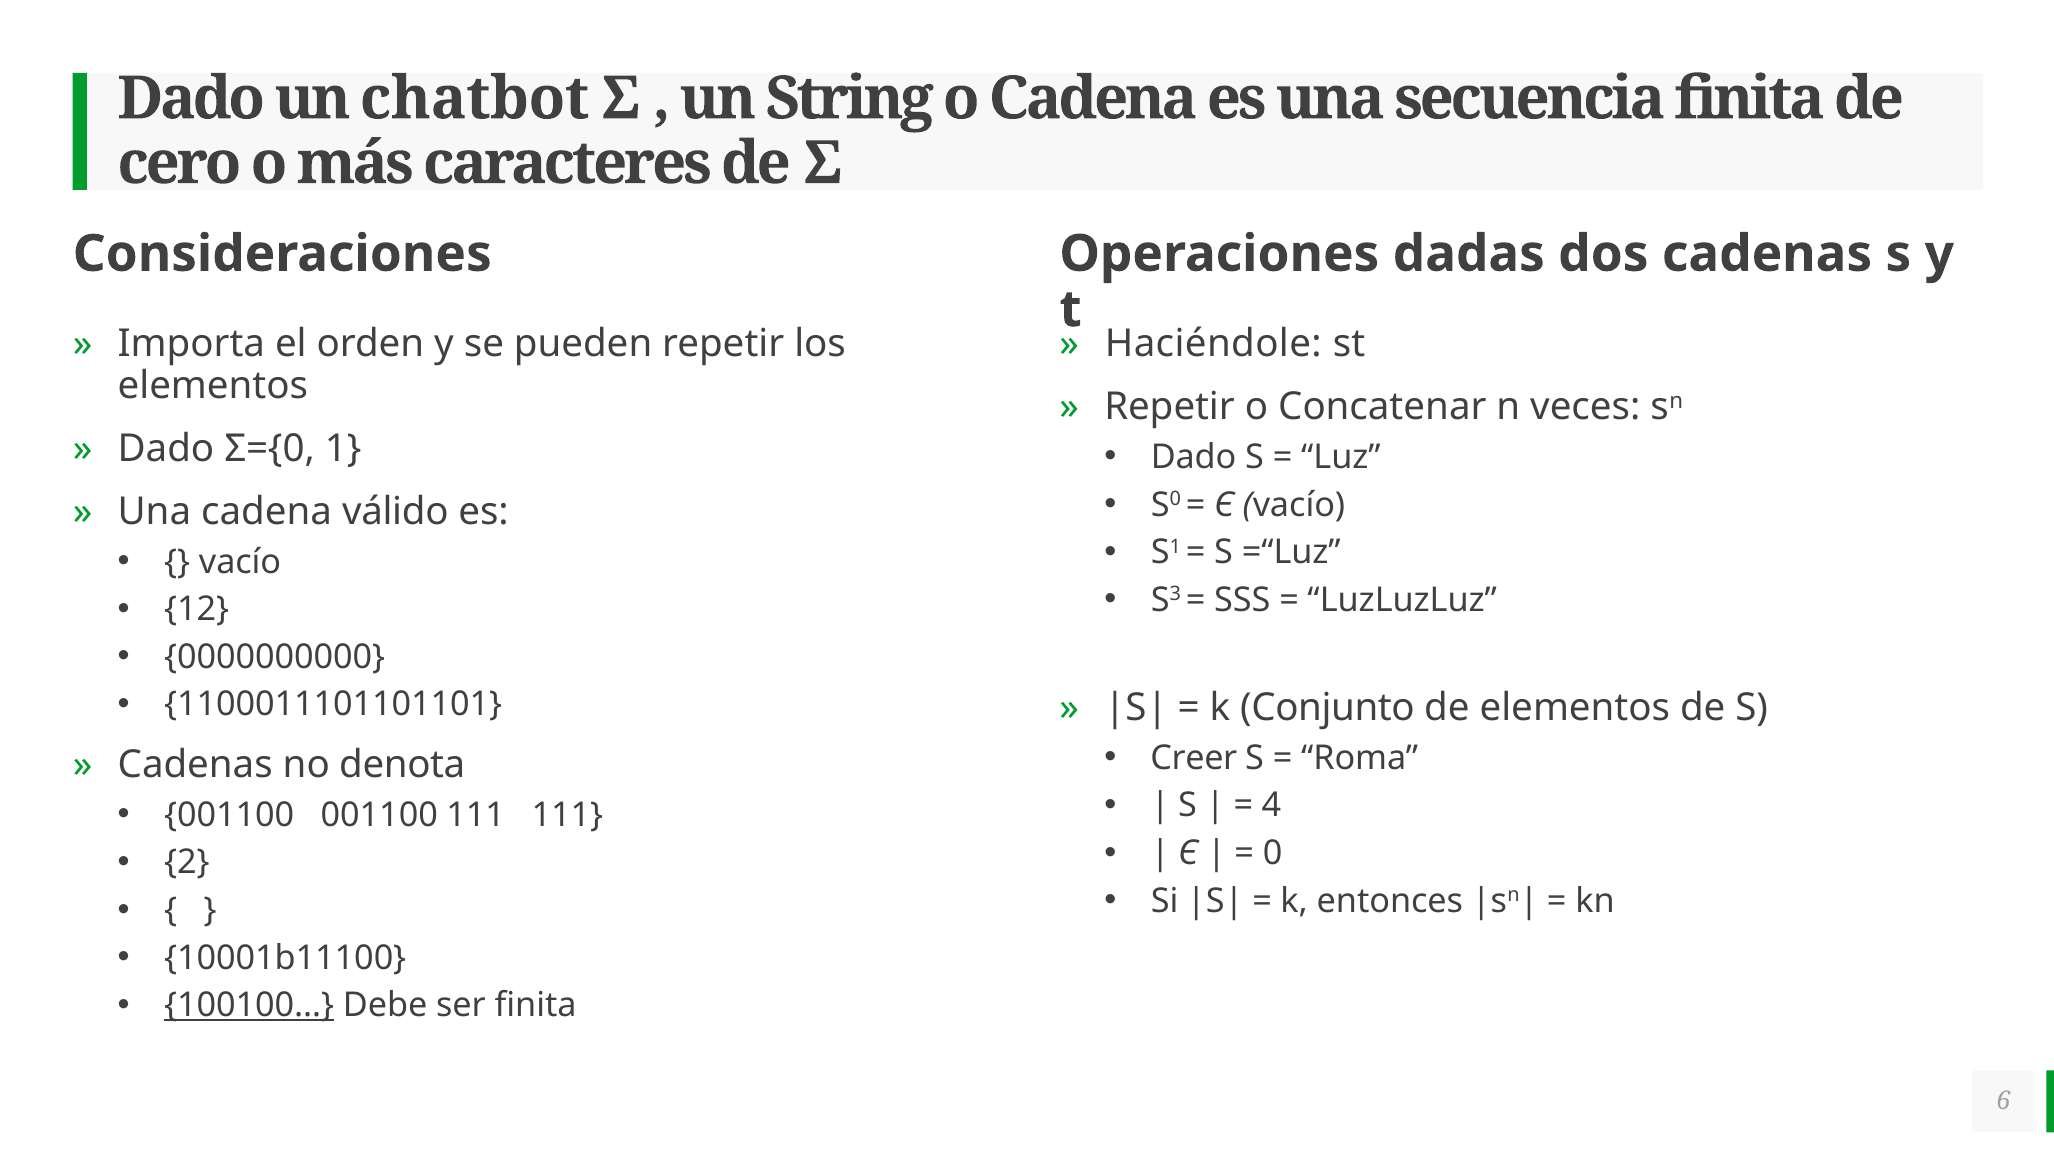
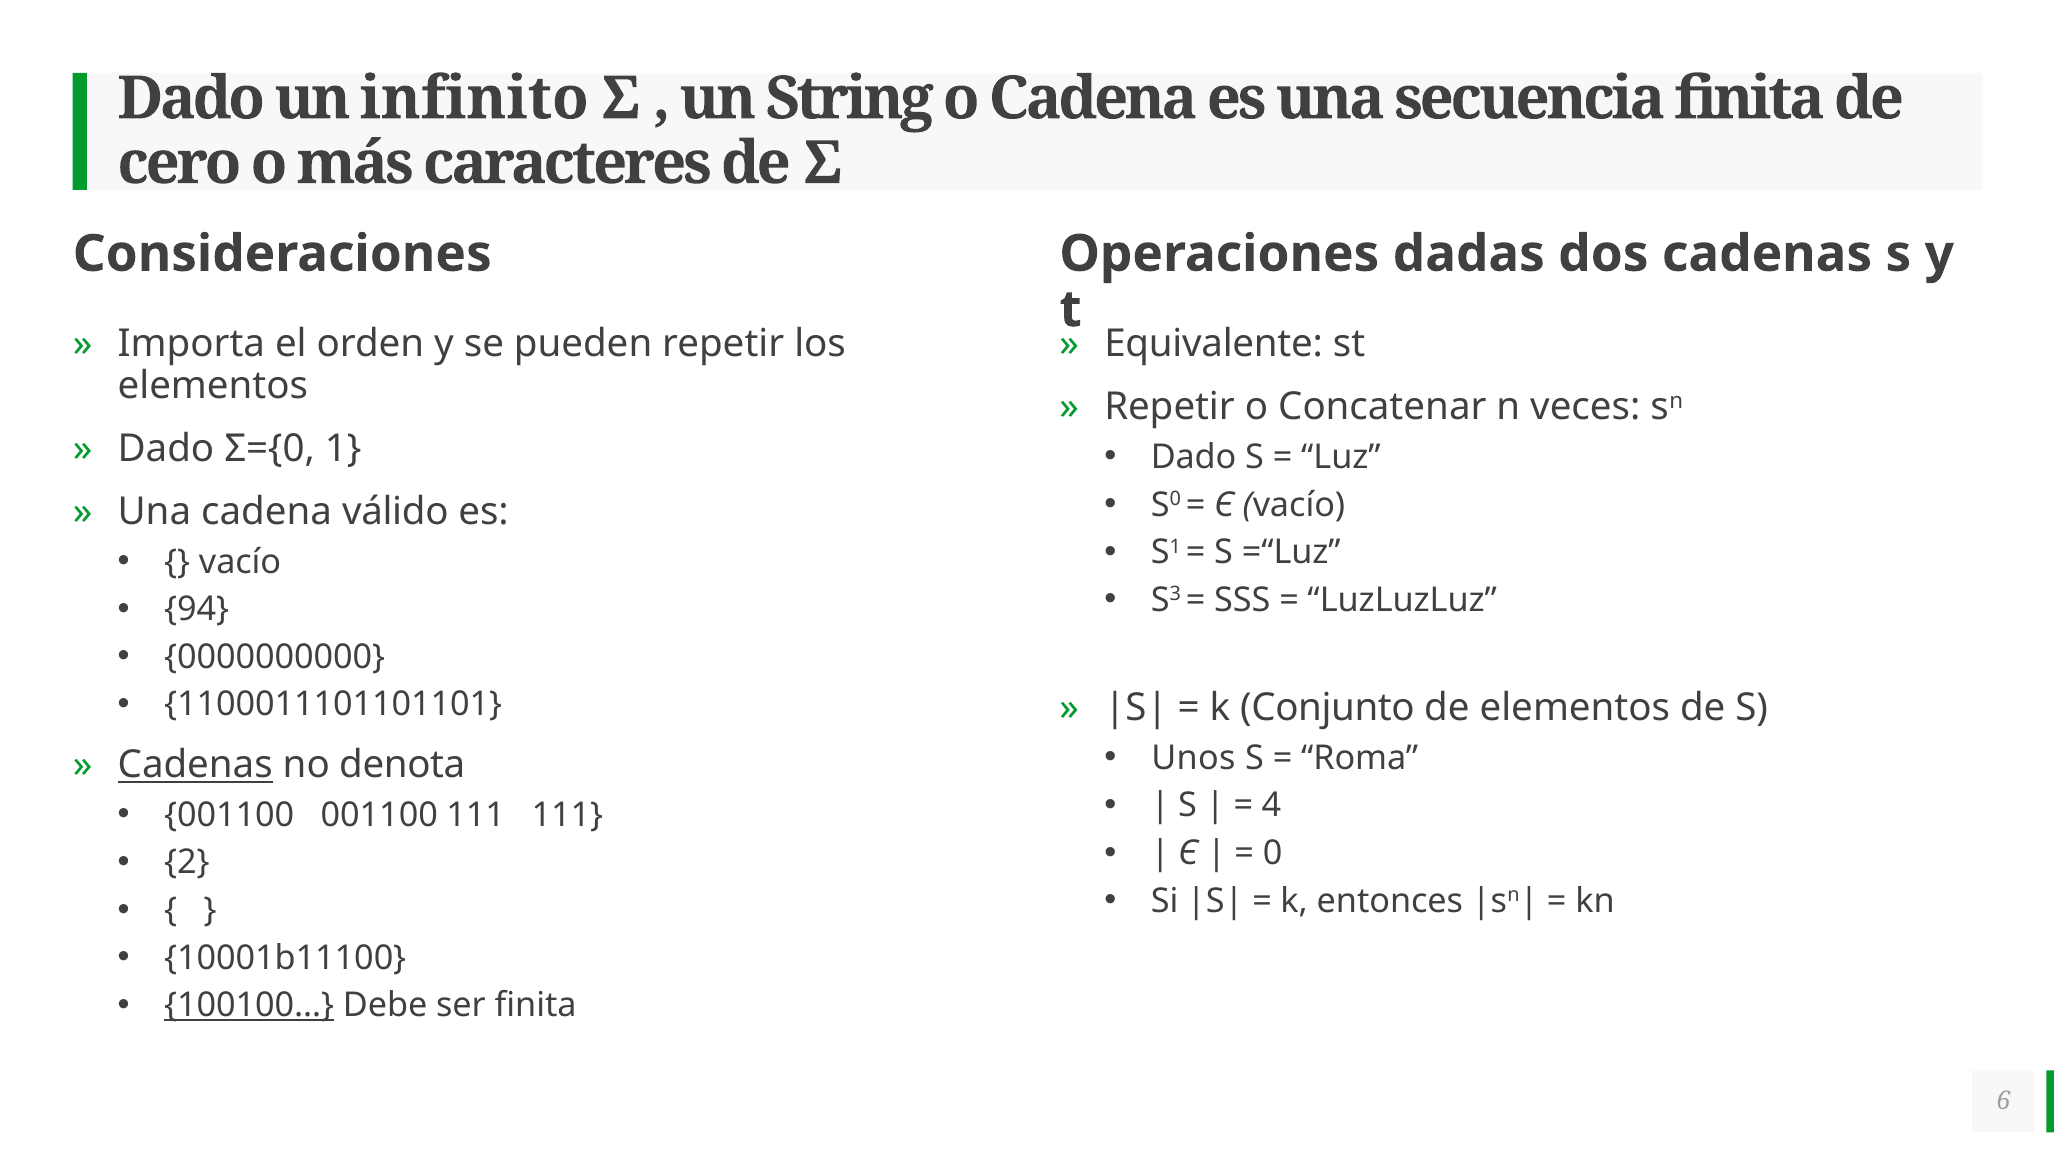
chatbot: chatbot -> infinito (474, 99)
Haciéndole: Haciéndole -> Equivalente (1214, 344)
12: 12 -> 94 (197, 610)
Creer: Creer -> Unos (1193, 758)
Cadenas underline: none -> present (195, 765)
